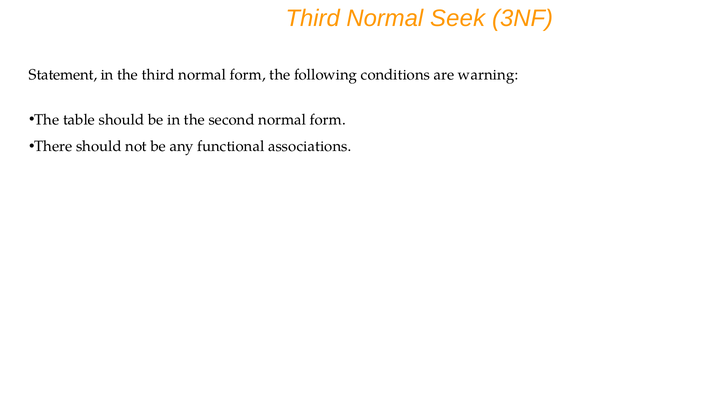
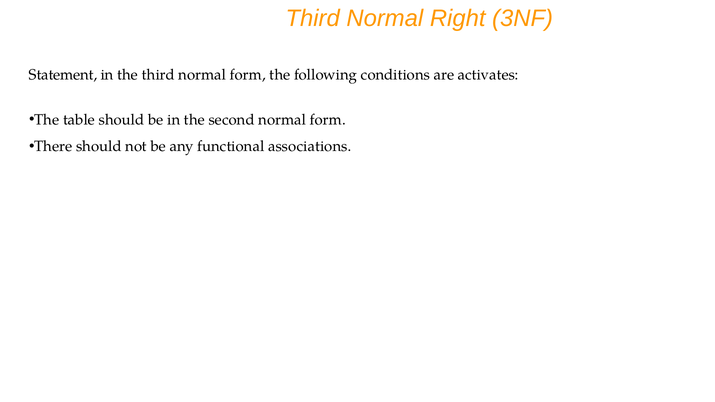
Seek: Seek -> Right (458, 19)
warning: warning -> activates (488, 75)
